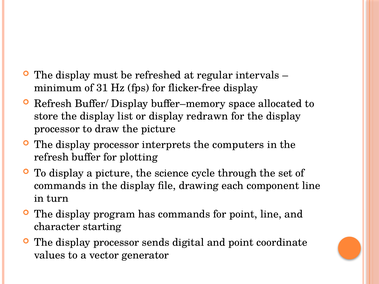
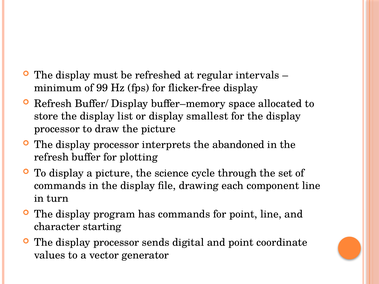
31: 31 -> 99 (102, 88)
redrawn: redrawn -> smallest (207, 116)
computers: computers -> abandoned (238, 145)
